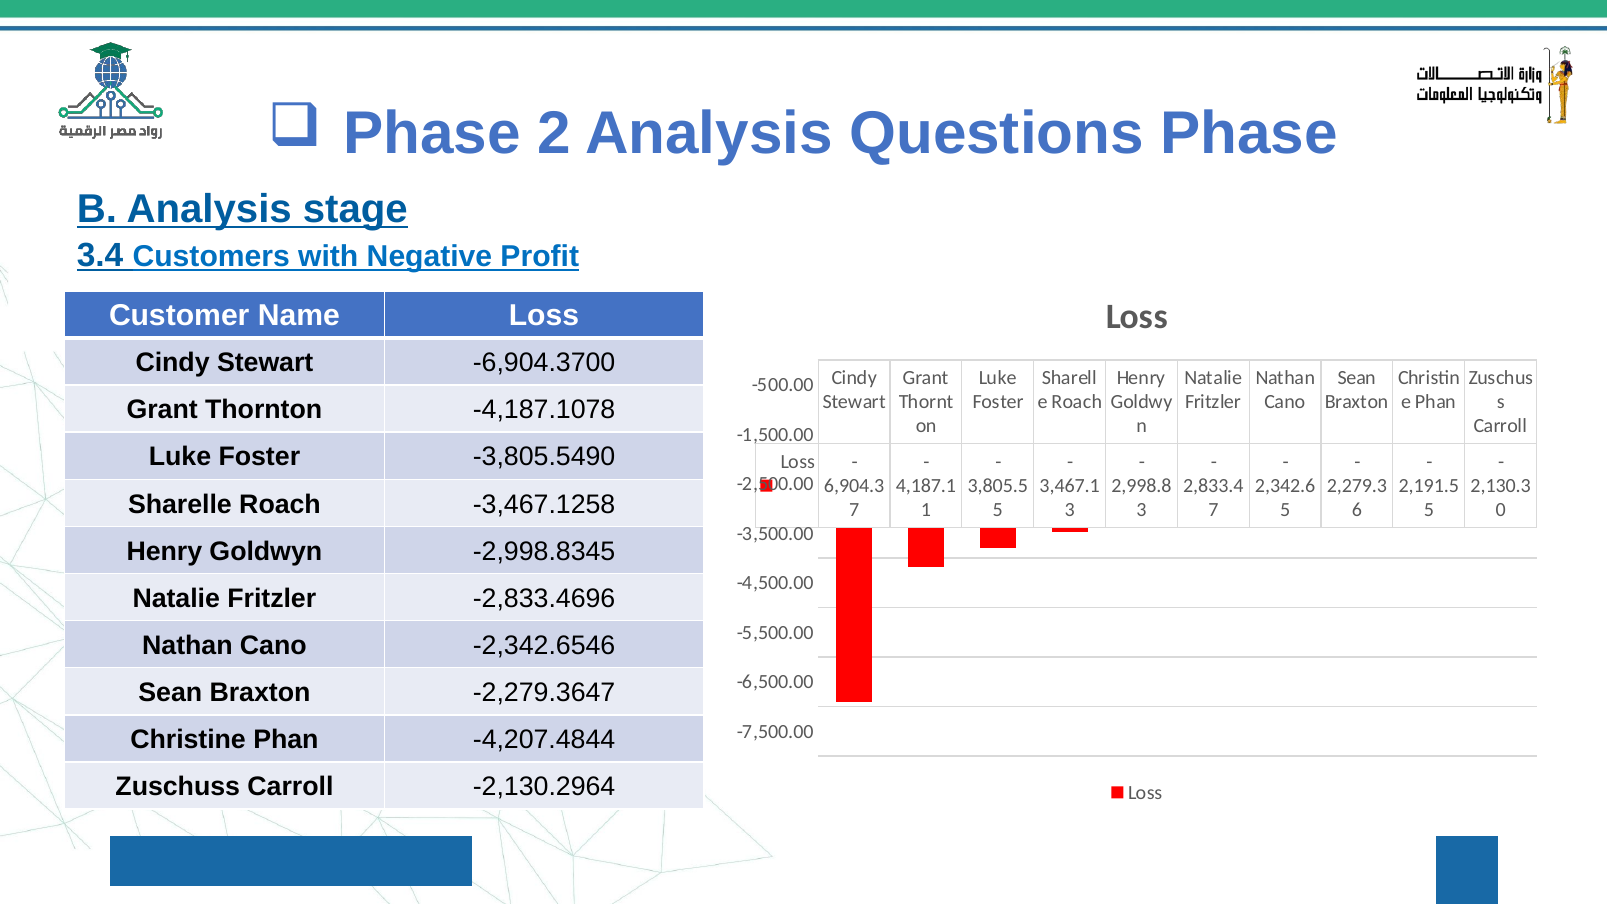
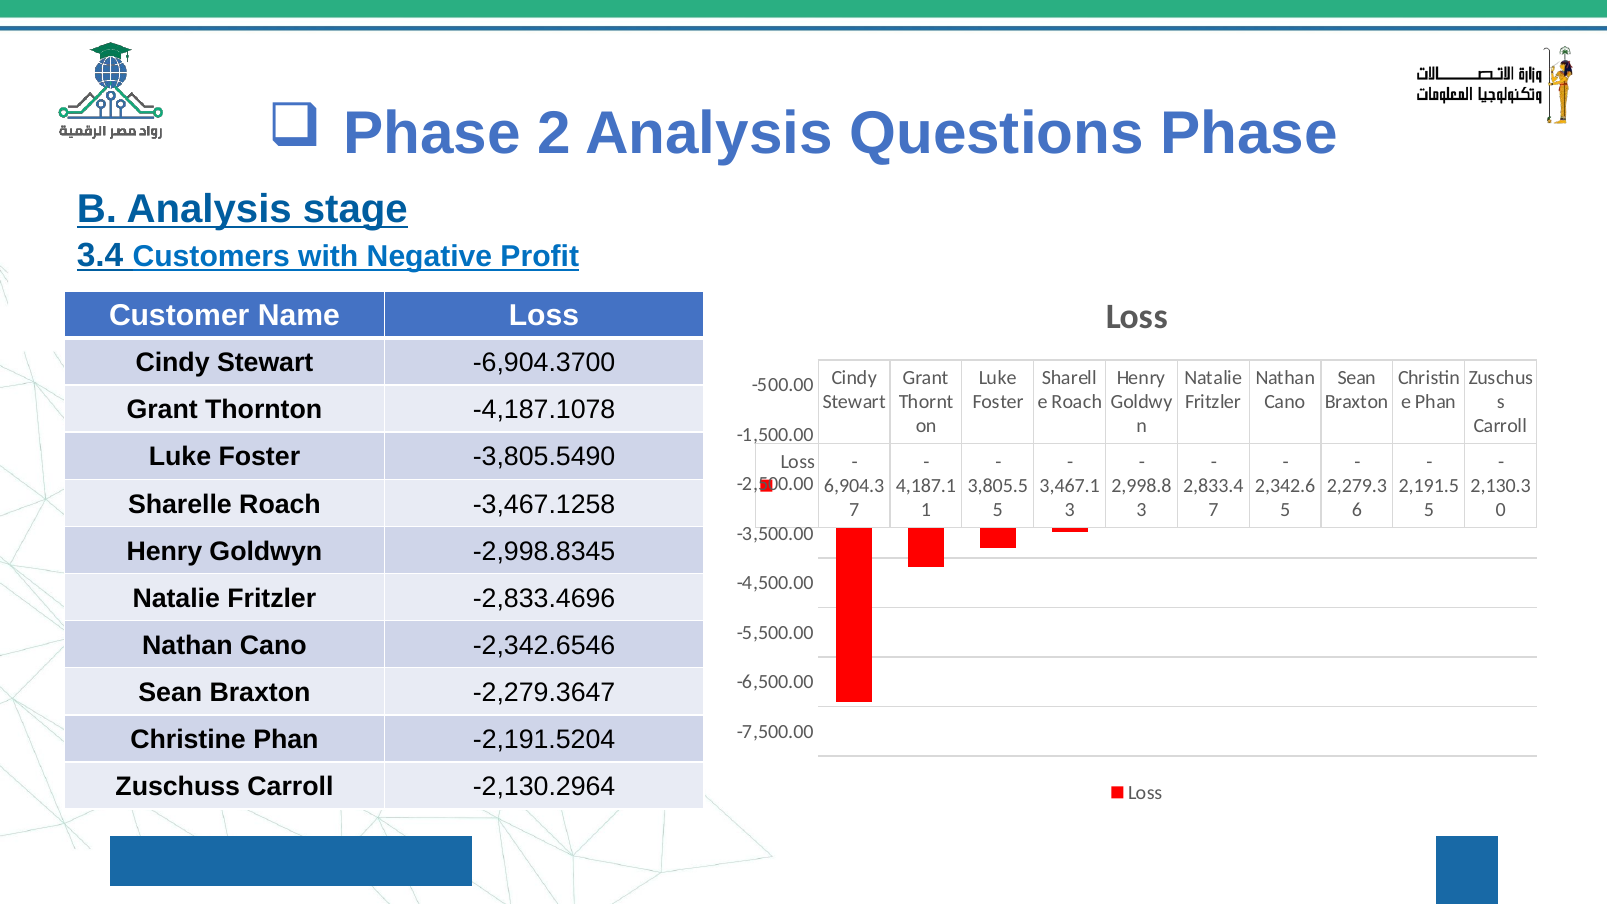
-4,207.4844: -4,207.4844 -> -2,191.5204 (544, 740)
